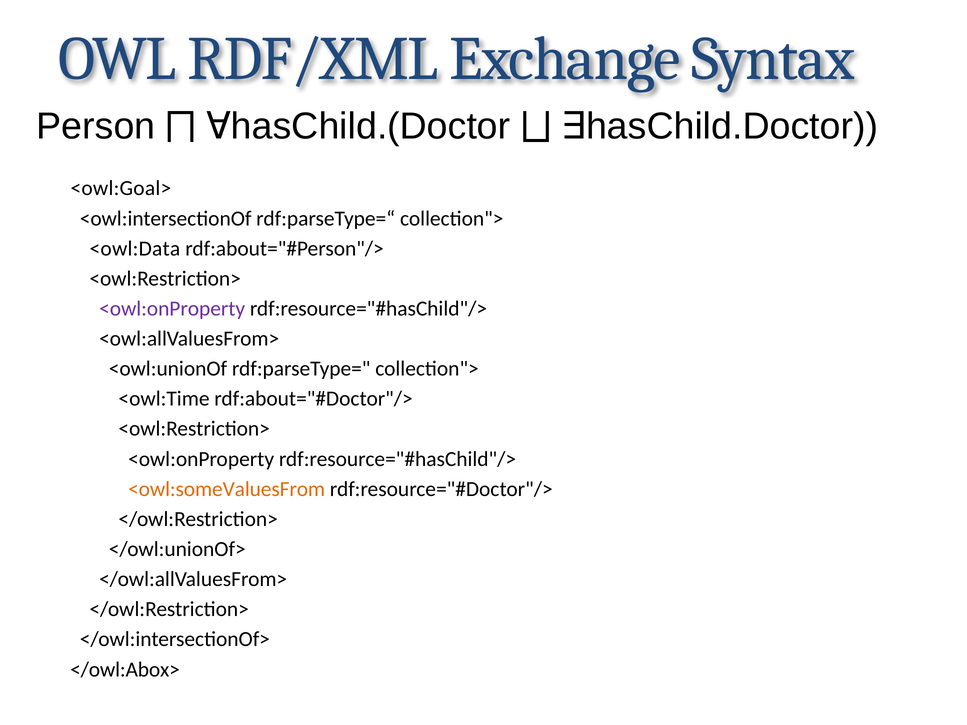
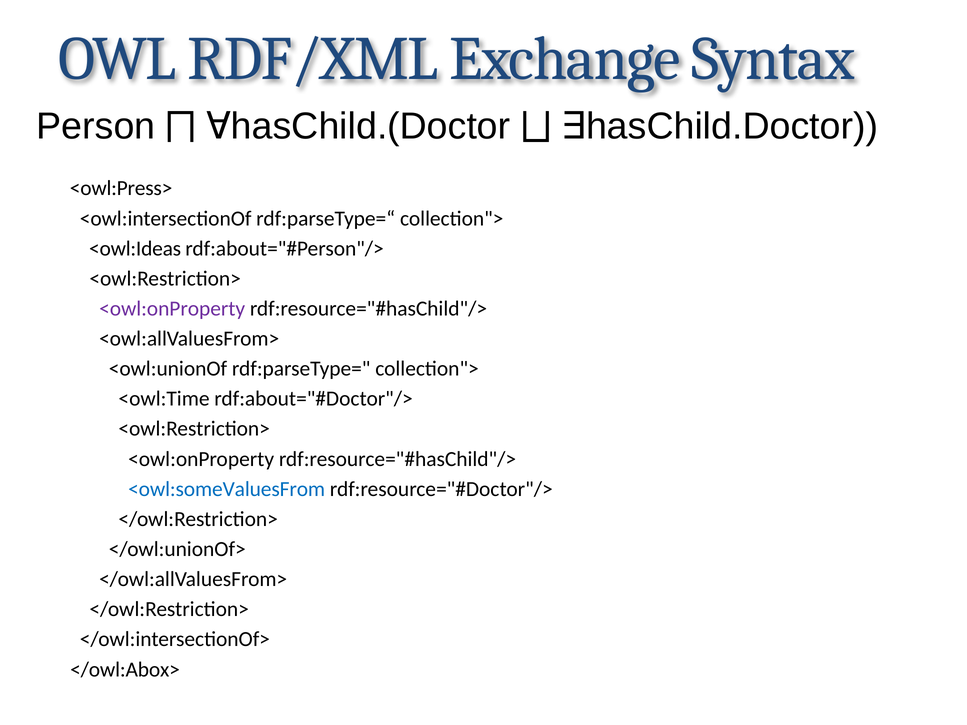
<owl:Goal>: <owl:Goal> -> <owl:Press> (121, 188)
<owl:Data: <owl:Data -> <owl:Ideas (135, 249)
<owl:someValuesFrom colour: orange -> blue (227, 489)
